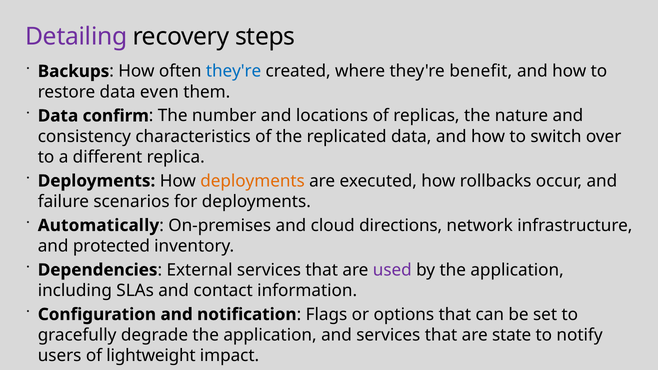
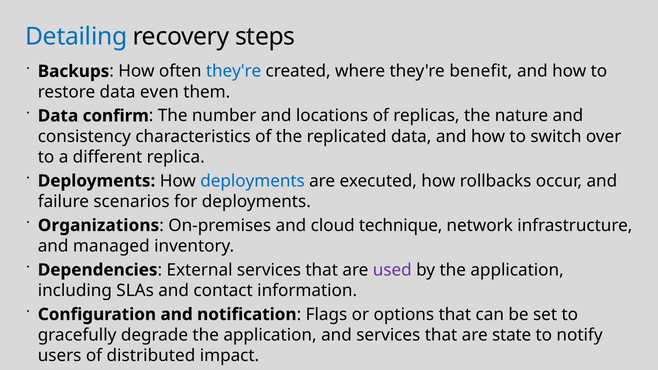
Detailing colour: purple -> blue (76, 36)
deployments colour: orange -> blue (253, 181)
Automatically: Automatically -> Organizations (99, 225)
directions: directions -> technique (401, 225)
protected: protected -> managed (111, 246)
lightweight: lightweight -> distributed (151, 356)
